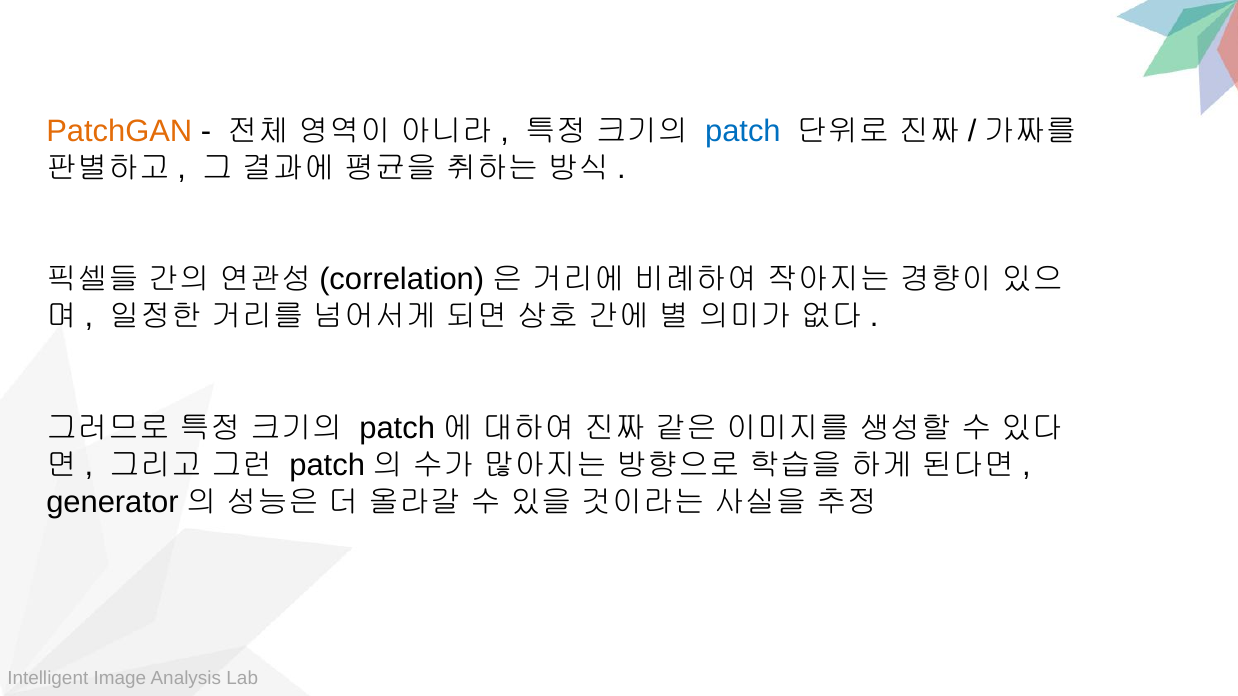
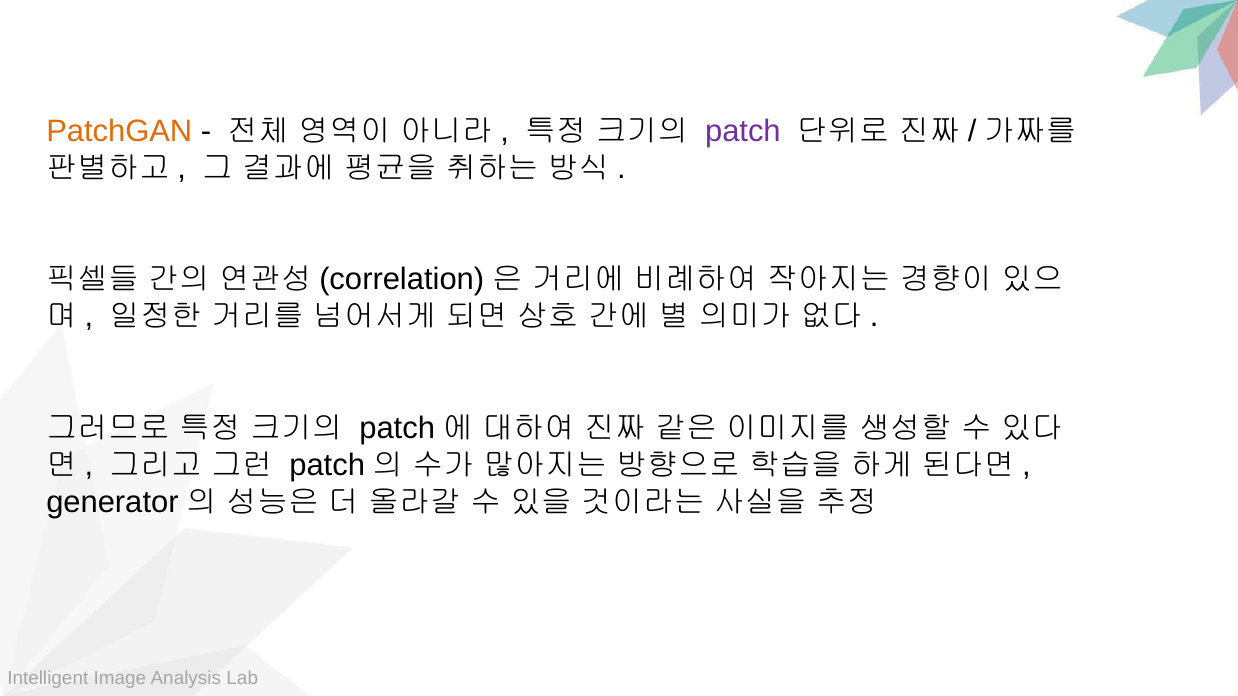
patch colour: blue -> purple (743, 131)
